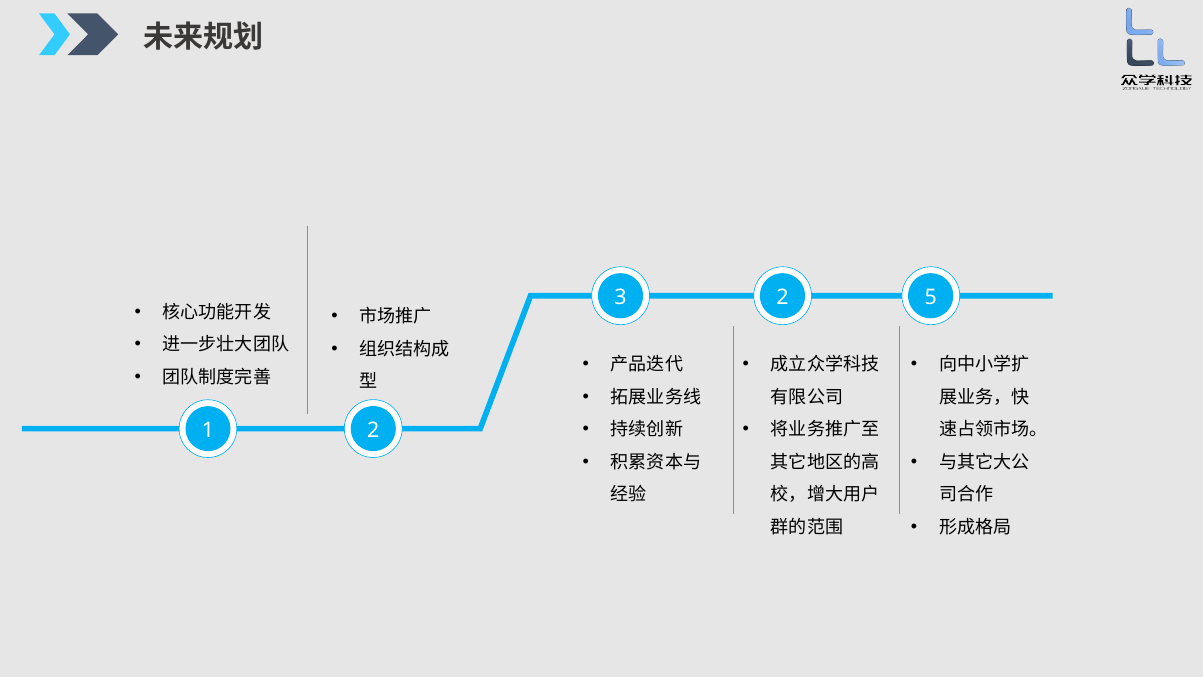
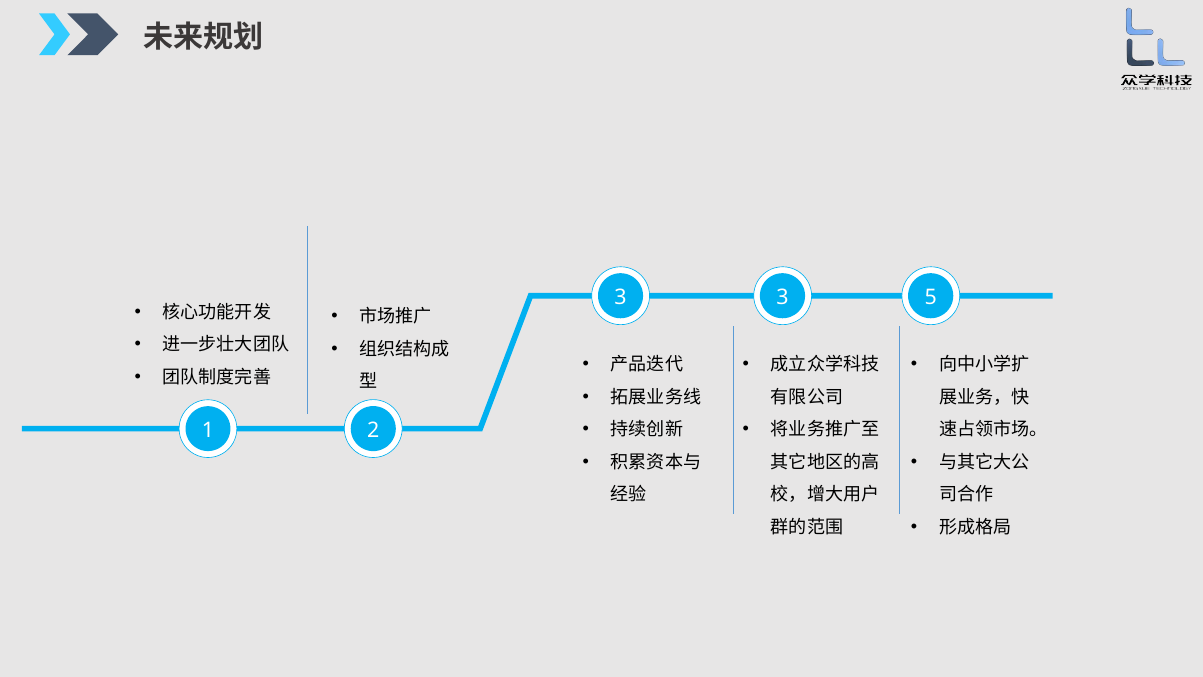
3 2: 2 -> 3 (782, 297)
